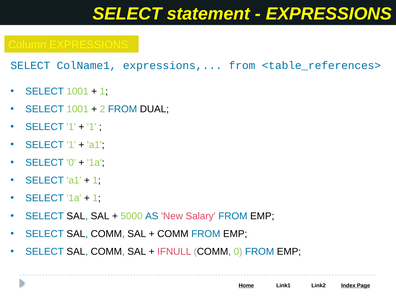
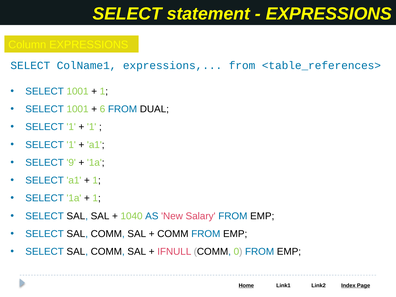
2: 2 -> 6 (103, 109)
SELECT 0: 0 -> 9 (71, 163)
5000: 5000 -> 1040 (132, 216)
